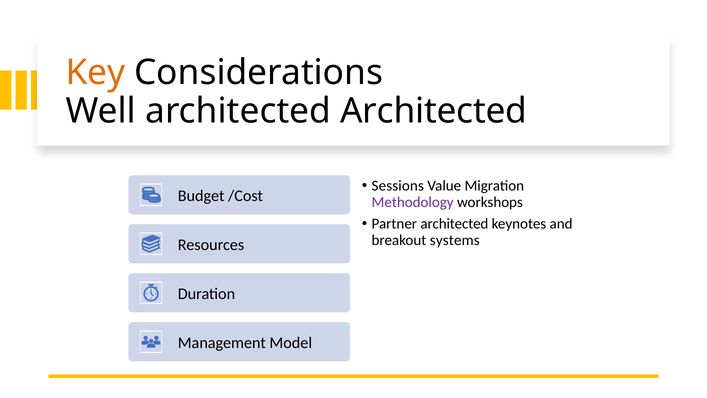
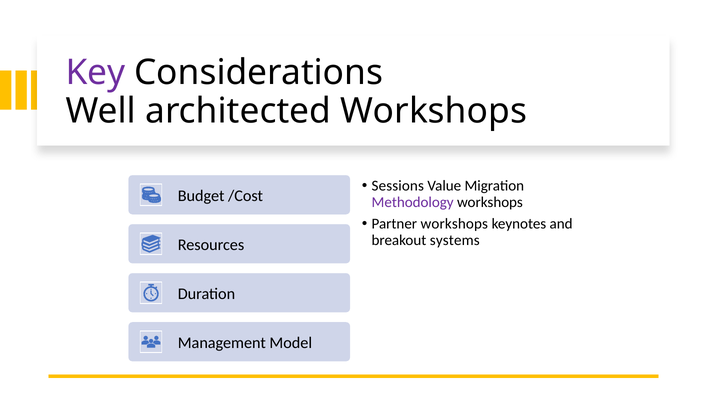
Key colour: orange -> purple (96, 73)
architected Architected: Architected -> Workshops (434, 111)
Partner architected: architected -> workshops (454, 224)
